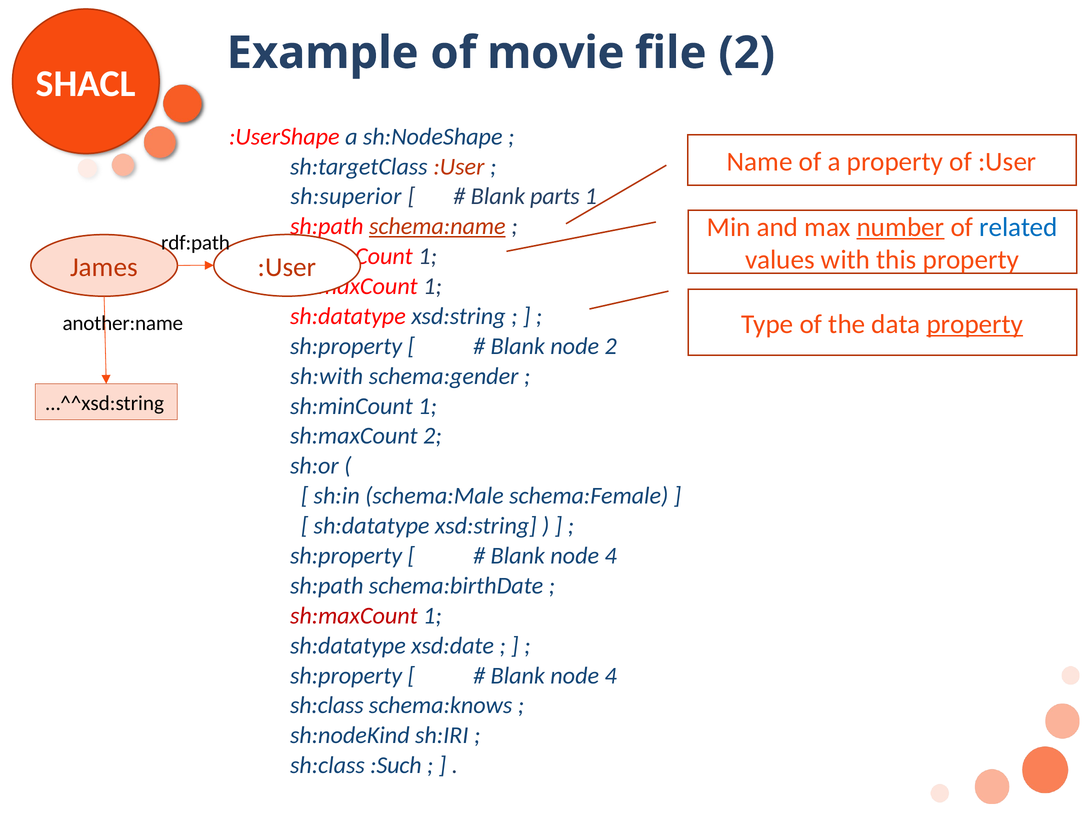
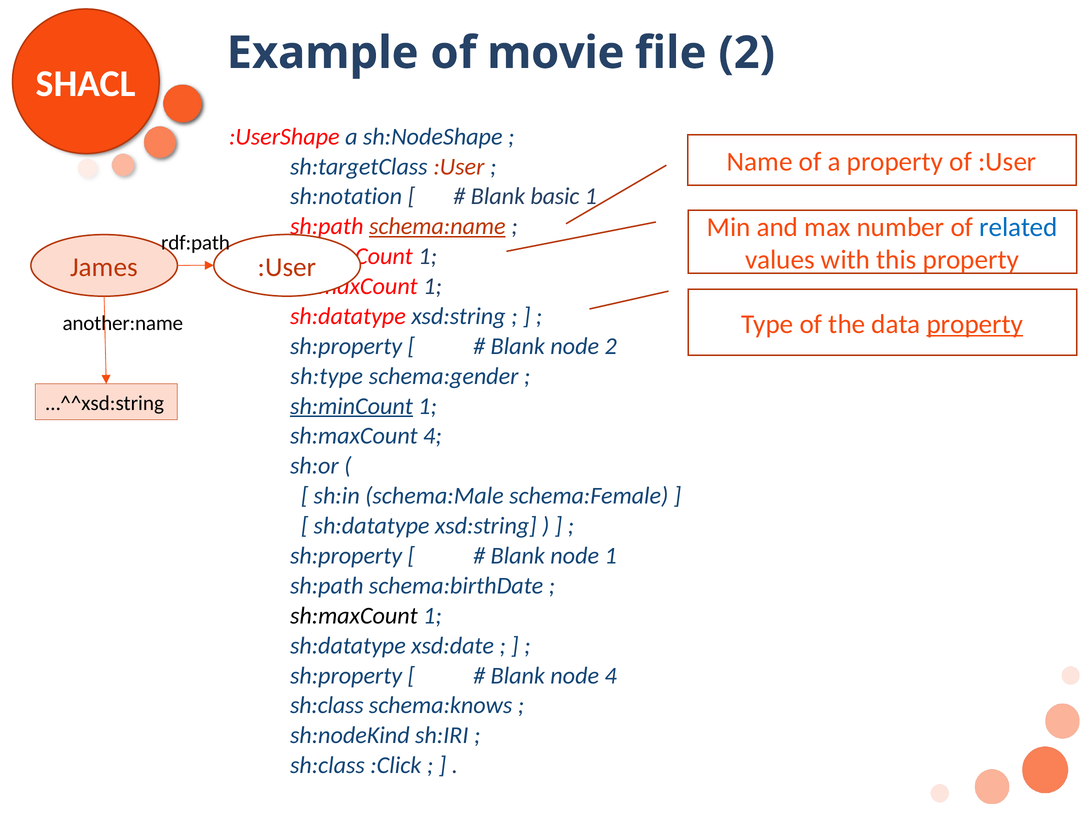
sh:superior: sh:superior -> sh:notation (346, 197)
parts: parts -> basic (555, 197)
number underline: present -> none (901, 227)
sh:with: sh:with -> sh:type (327, 376)
sh:minCount underline: none -> present (351, 406)
sh:maxCount 2: 2 -> 4 (432, 436)
4: 4 -> 1 (611, 556)
sh:maxCount colour: red -> black (354, 616)
:Such: :Such -> :Click (396, 766)
